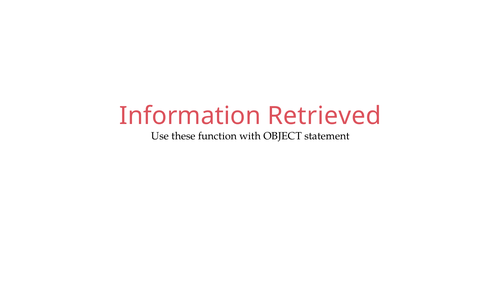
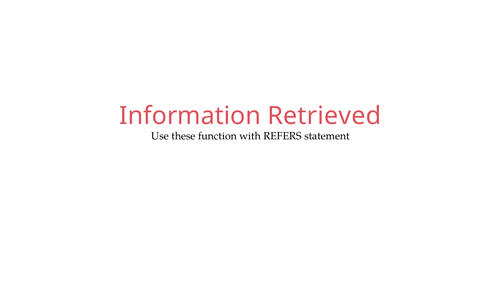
OBJECT: OBJECT -> REFERS (283, 136)
